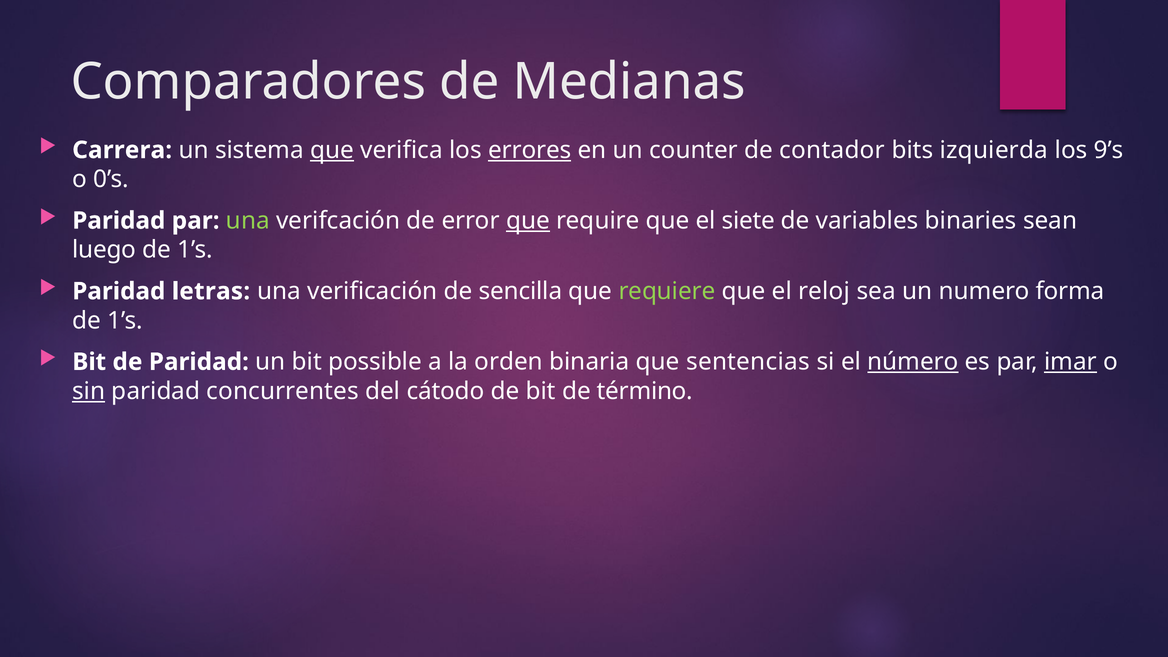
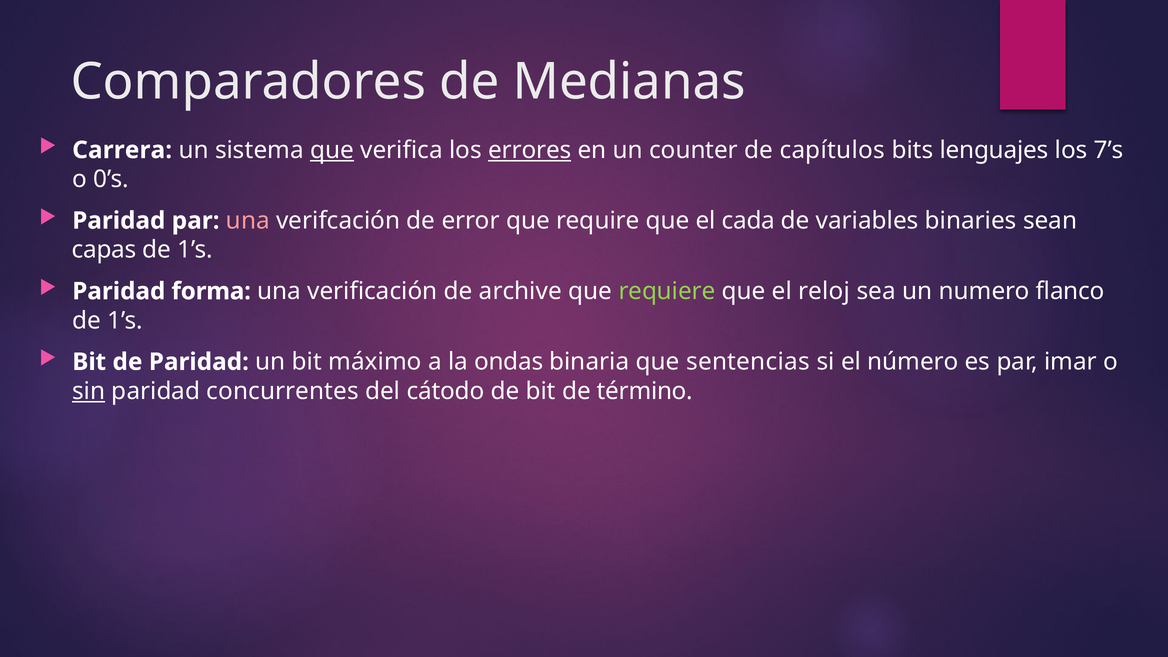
contador: contador -> capítulos (832, 150)
izquierda: izquierda -> lenguajes (994, 150)
9’s: 9’s -> 7’s (1109, 150)
una colour: light green -> pink (248, 221)
que underline: present -> none (528, 221)
siete: siete -> cada (748, 221)
luego: luego -> capas (104, 250)
letras: letras -> forma (211, 291)
sencilla: sencilla -> archive (520, 291)
forma: forma -> flanco (1070, 291)
possible: possible -> máximo (375, 362)
orden: orden -> ondas (509, 362)
número underline: present -> none (913, 362)
imar underline: present -> none (1071, 362)
